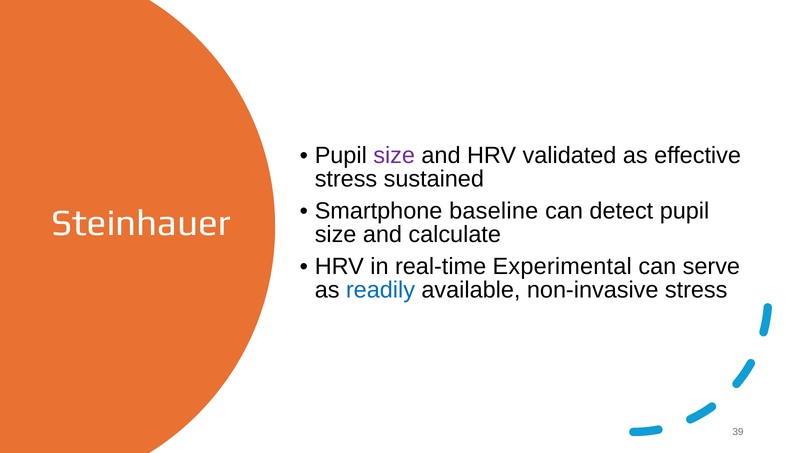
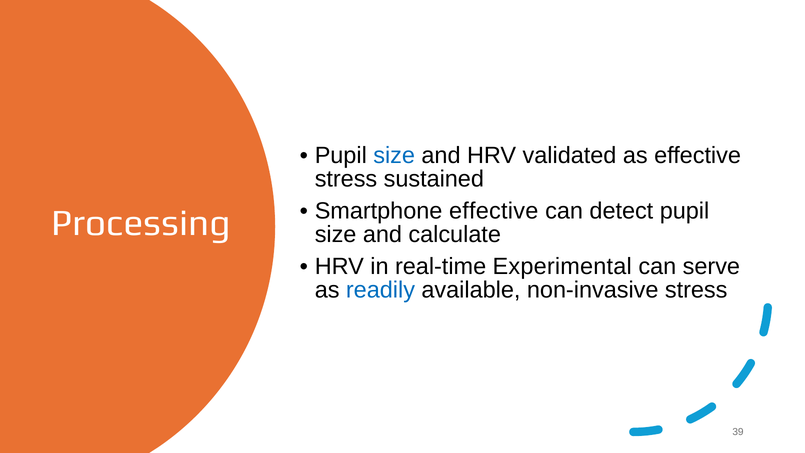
size colour: purple -> blue (394, 155)
Smartphone baseline: baseline -> effective (494, 211)
Steinhauer: Steinhauer -> Processing (141, 223)
